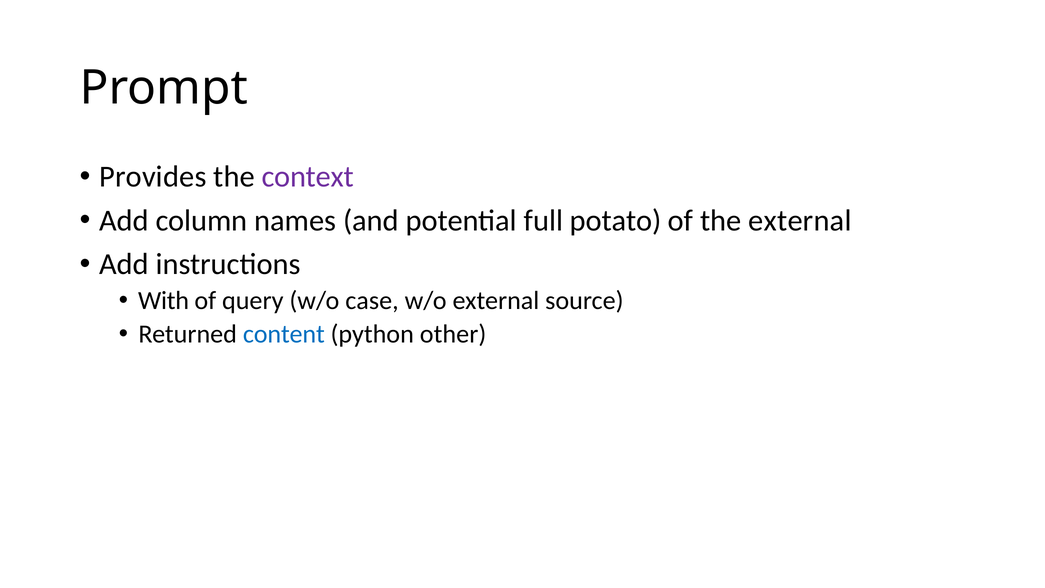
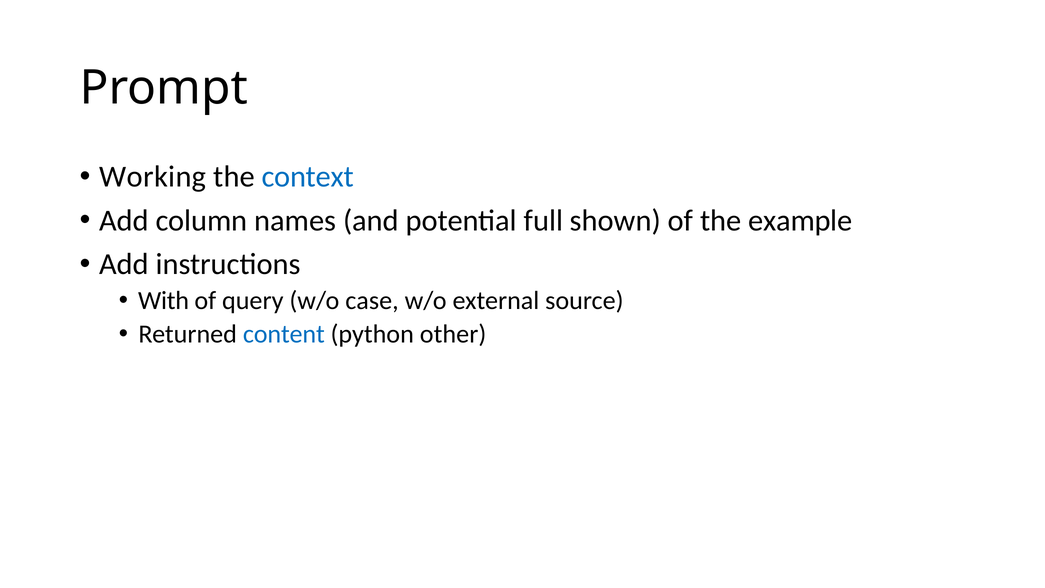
Provides: Provides -> Working (153, 177)
context colour: purple -> blue (308, 177)
potato: potato -> shown (615, 220)
the external: external -> example (800, 220)
